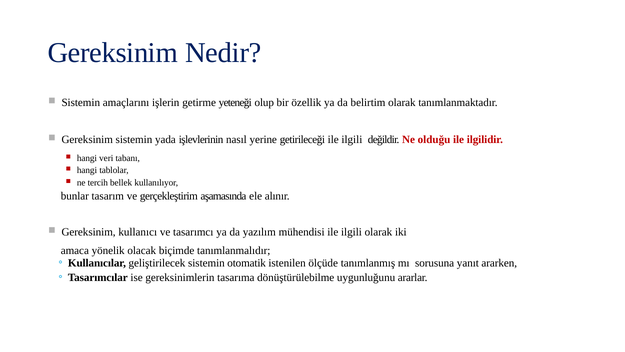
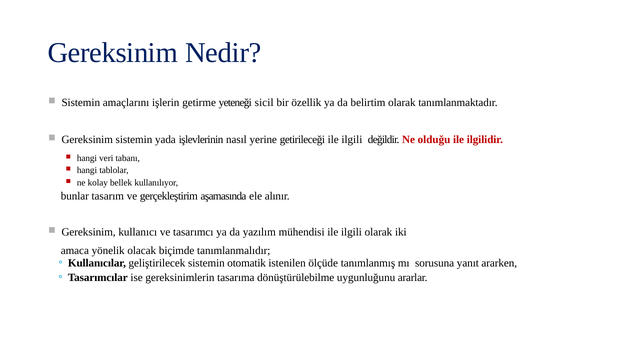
olup: olup -> sicil (264, 103)
tercih: tercih -> kolay (98, 182)
